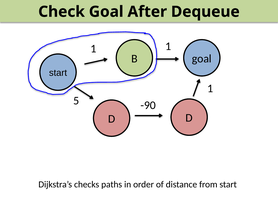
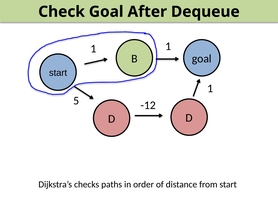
-90: -90 -> -12 (148, 105)
